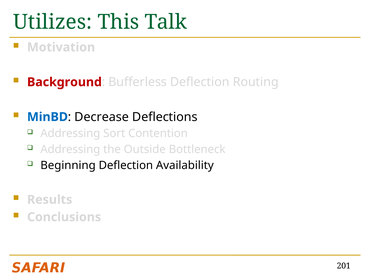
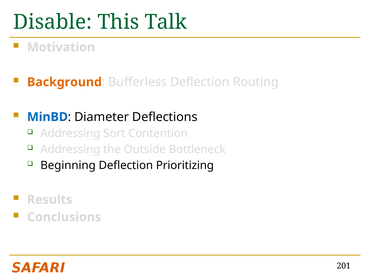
Utilizes: Utilizes -> Disable (53, 22)
Background colour: red -> orange (64, 82)
Decrease: Decrease -> Diameter (102, 117)
Availability: Availability -> Prioritizing (185, 165)
